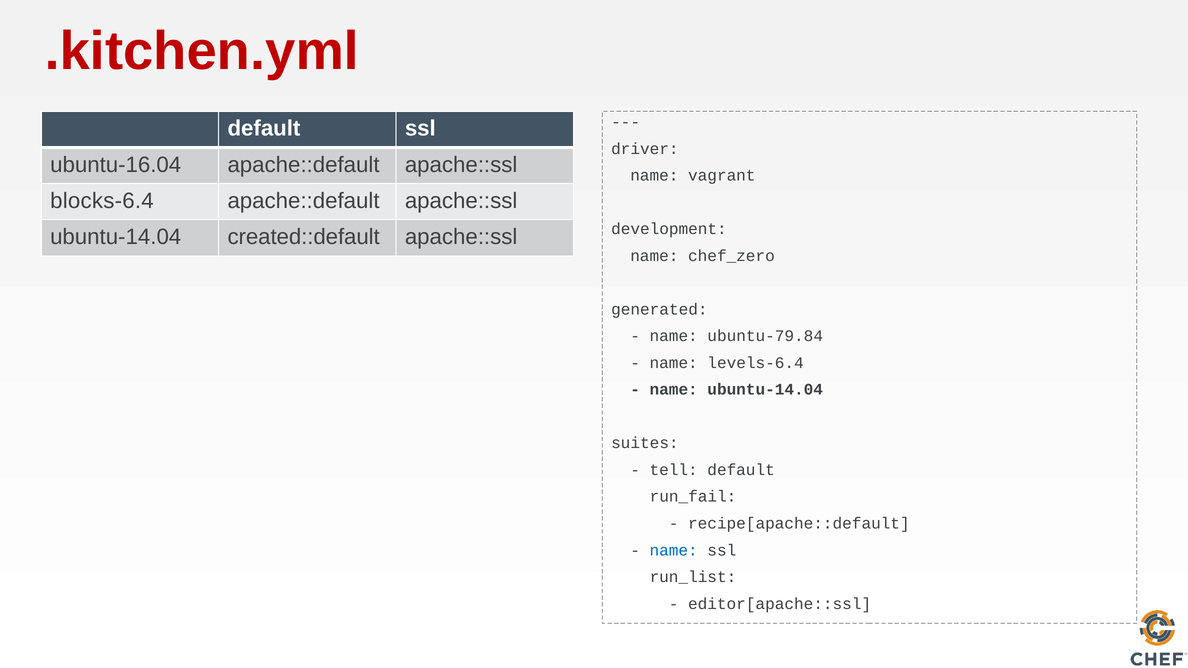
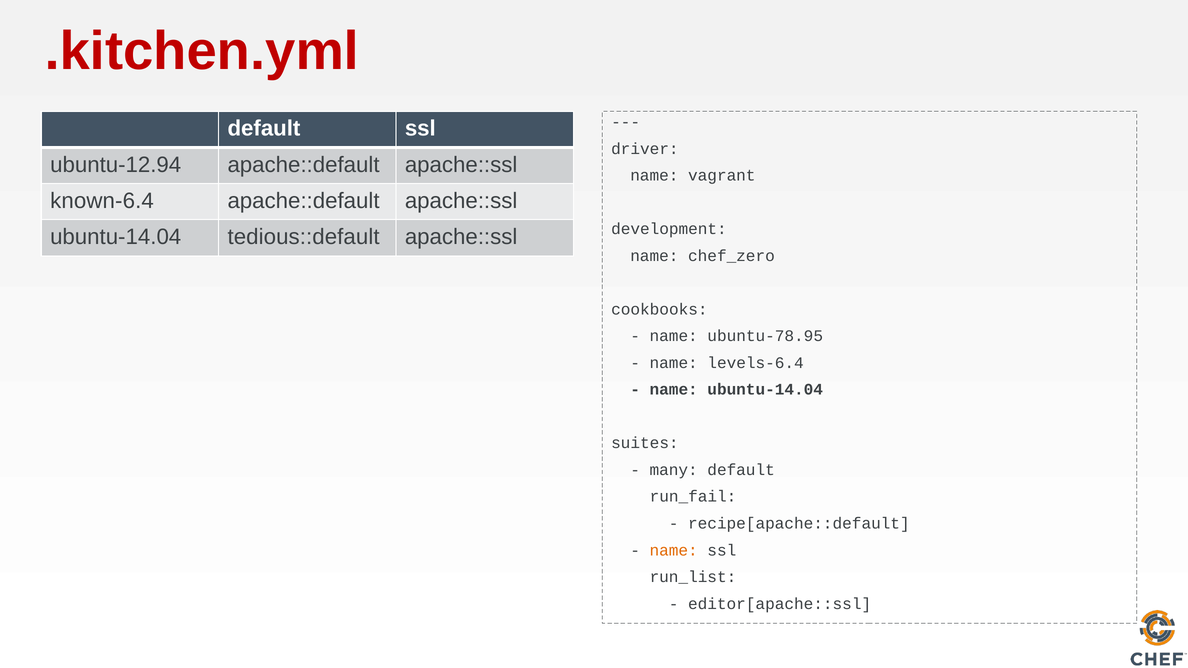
ubuntu-16.04: ubuntu-16.04 -> ubuntu-12.94 (116, 165)
blocks-6.4: blocks-6.4 -> known-6.4 (102, 201)
created::default: created::default -> tedious::default (304, 237)
generated: generated -> cookbooks (659, 310)
ubuntu-79.84: ubuntu-79.84 -> ubuntu-78.95 (765, 336)
tell: tell -> many (674, 470)
name colour: blue -> orange (674, 550)
